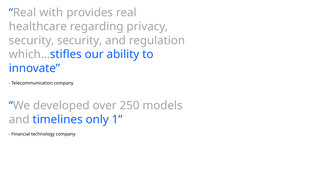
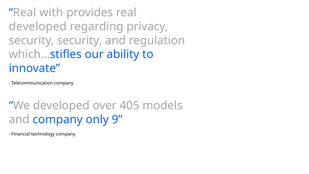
healthcare: healthcare -> developed (38, 27)
250: 250 -> 405 (130, 106)
and timelines: timelines -> company (58, 119)
1: 1 -> 9 (117, 119)
